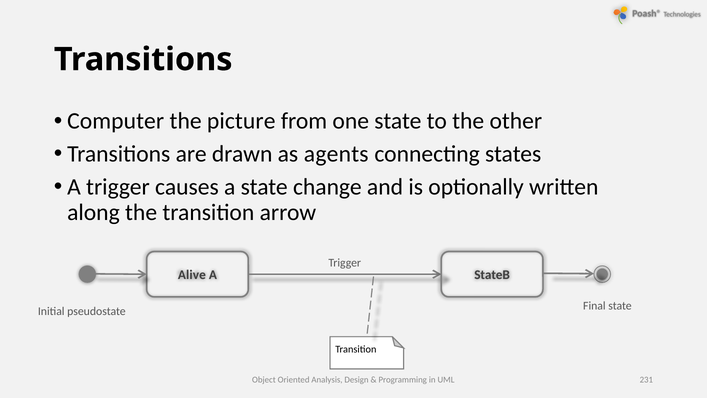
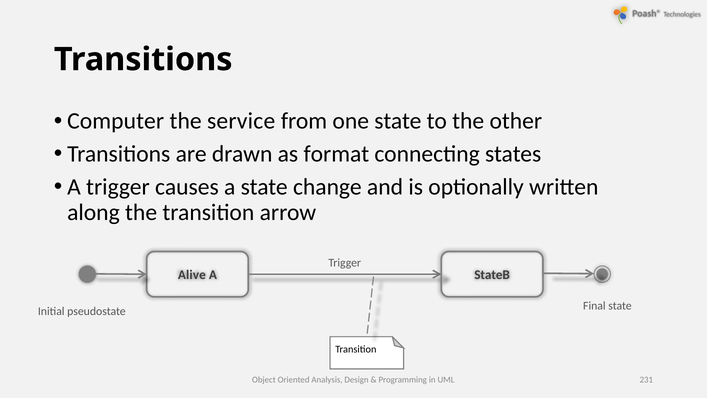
picture: picture -> service (241, 121)
agents: agents -> format (336, 154)
